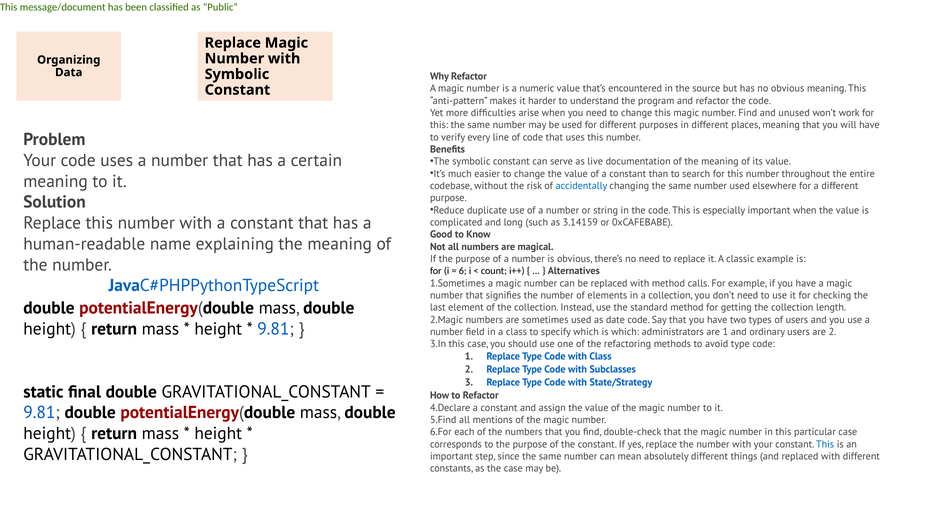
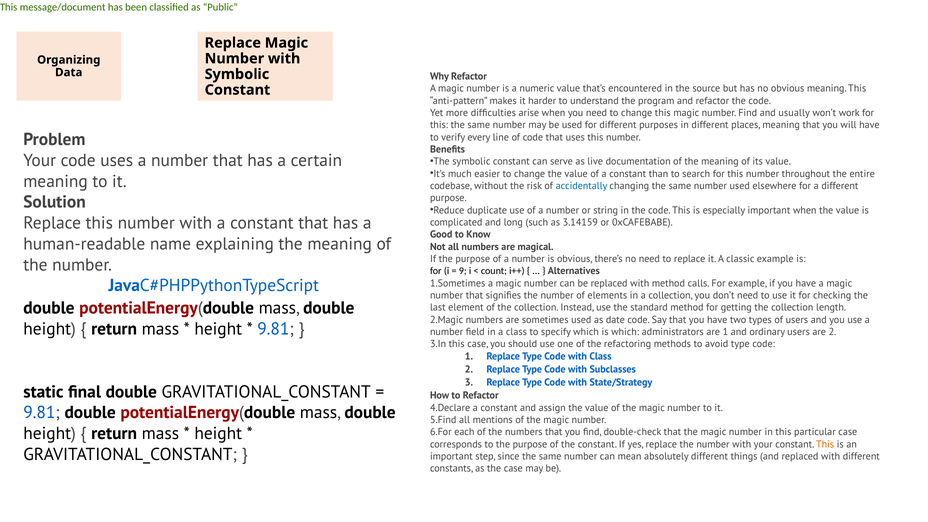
unused: unused -> usually (794, 113)
6: 6 -> 9 (463, 271)
This colour: blue -> orange (825, 444)
